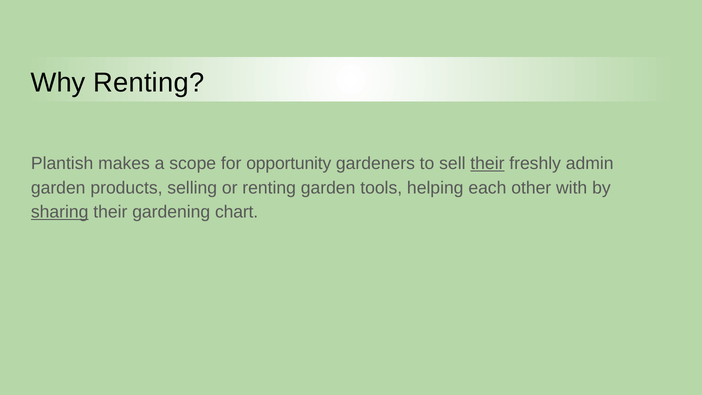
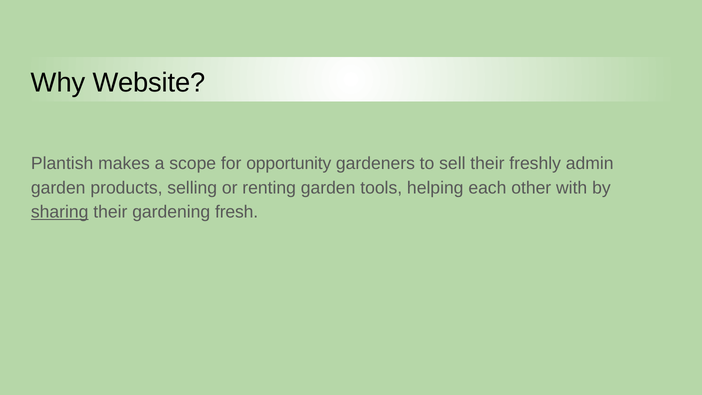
Why Renting: Renting -> Website (149, 83)
their underline: present -> none (487, 163)
chart: chart -> fresh (237, 212)
